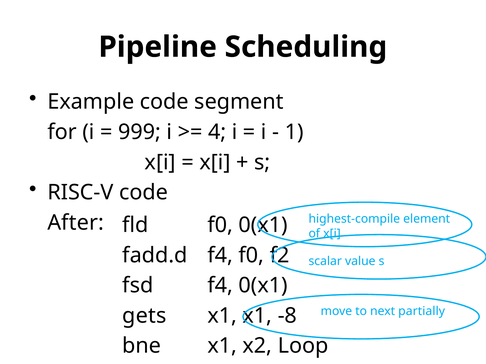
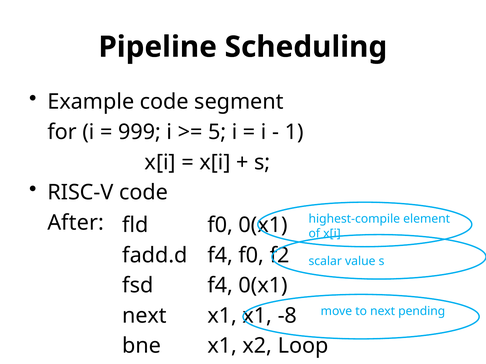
4: 4 -> 5 (217, 132)
partially: partially -> pending (422, 311)
gets: gets -> next (145, 316)
